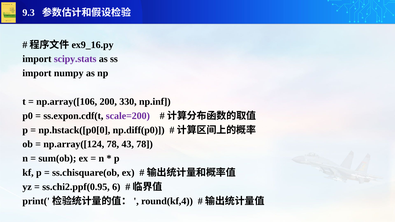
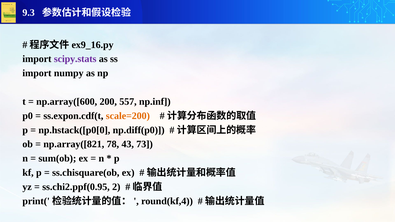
np.array([106: np.array([106 -> np.array([600 (67, 102)
330: 330 -> 557 (128, 102)
scale=200 colour: purple -> orange (128, 116)
np.array([124: np.array([124 -> np.array([821 (74, 144)
43 78: 78 -> 73 (145, 144)
6: 6 -> 2 (116, 187)
